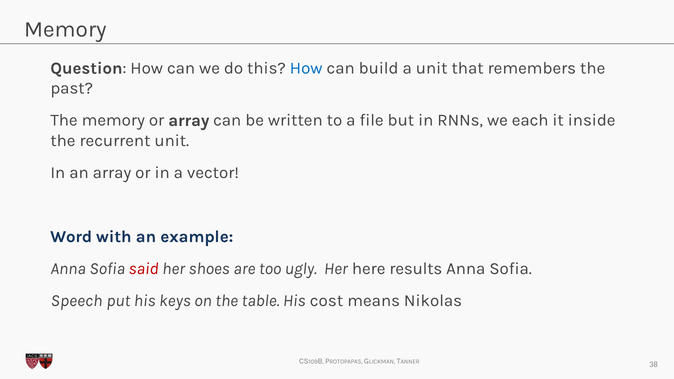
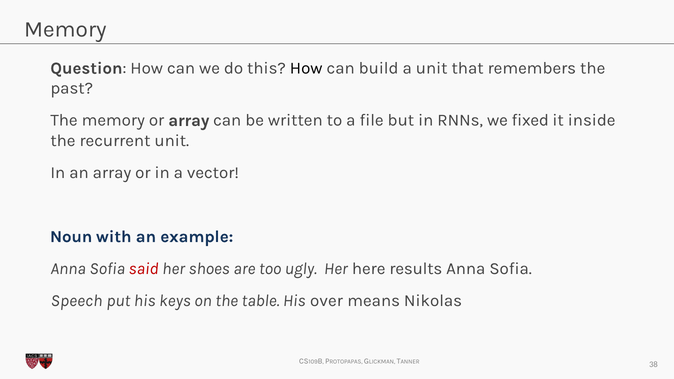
How colour: blue -> black (306, 68)
each: each -> fixed (530, 120)
Word: Word -> Noun (71, 237)
cost: cost -> over (326, 301)
